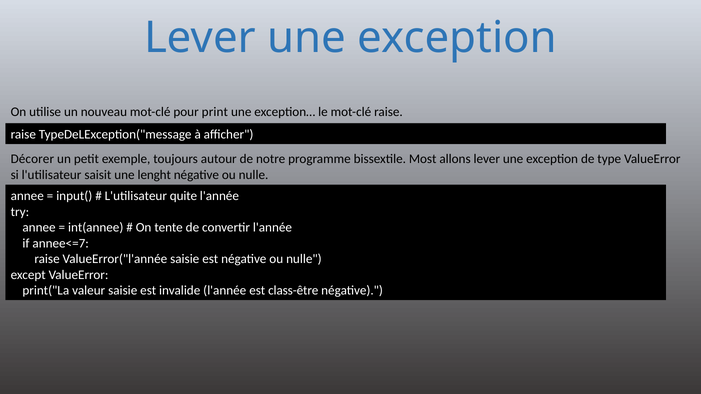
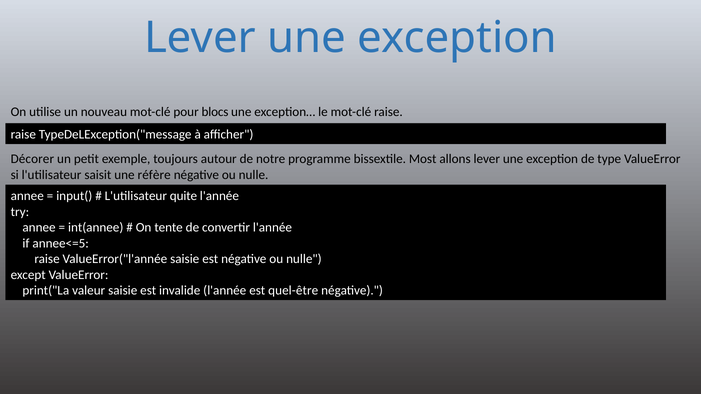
print: print -> blocs (215, 112)
lenght: lenght -> réfère (154, 175)
annee<=7: annee<=7 -> annee<=5 (61, 244)
class-être: class-être -> quel-être (293, 291)
